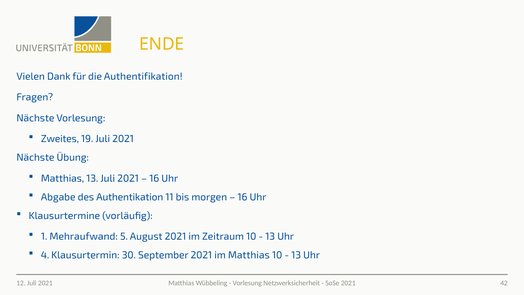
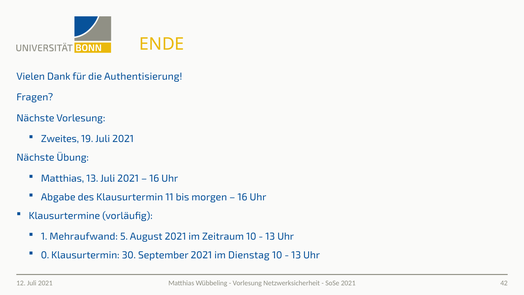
Authentifikation: Authentifikation -> Authentisierung (143, 76)
des Authentikation: Authentikation -> Klausurtermin (130, 197)
4: 4 -> 0 (45, 255)
im Matthias: Matthias -> Dienstag (249, 255)
